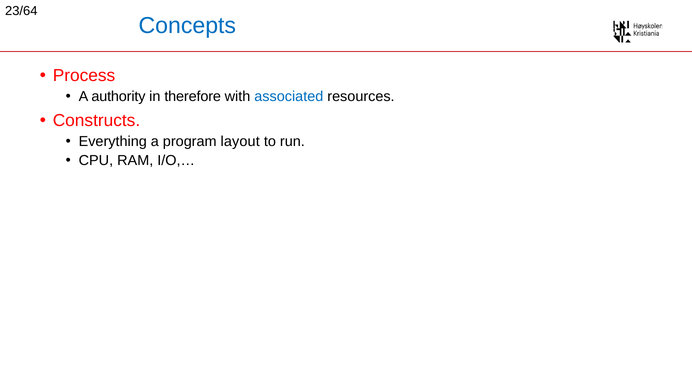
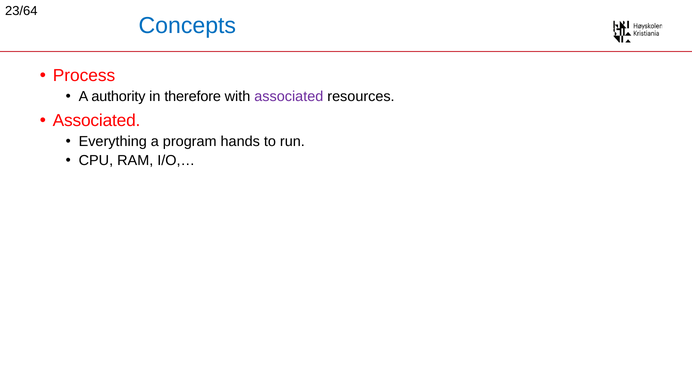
associated colour: blue -> purple (289, 96)
Constructs: Constructs -> Associated (97, 121)
layout: layout -> hands (240, 141)
